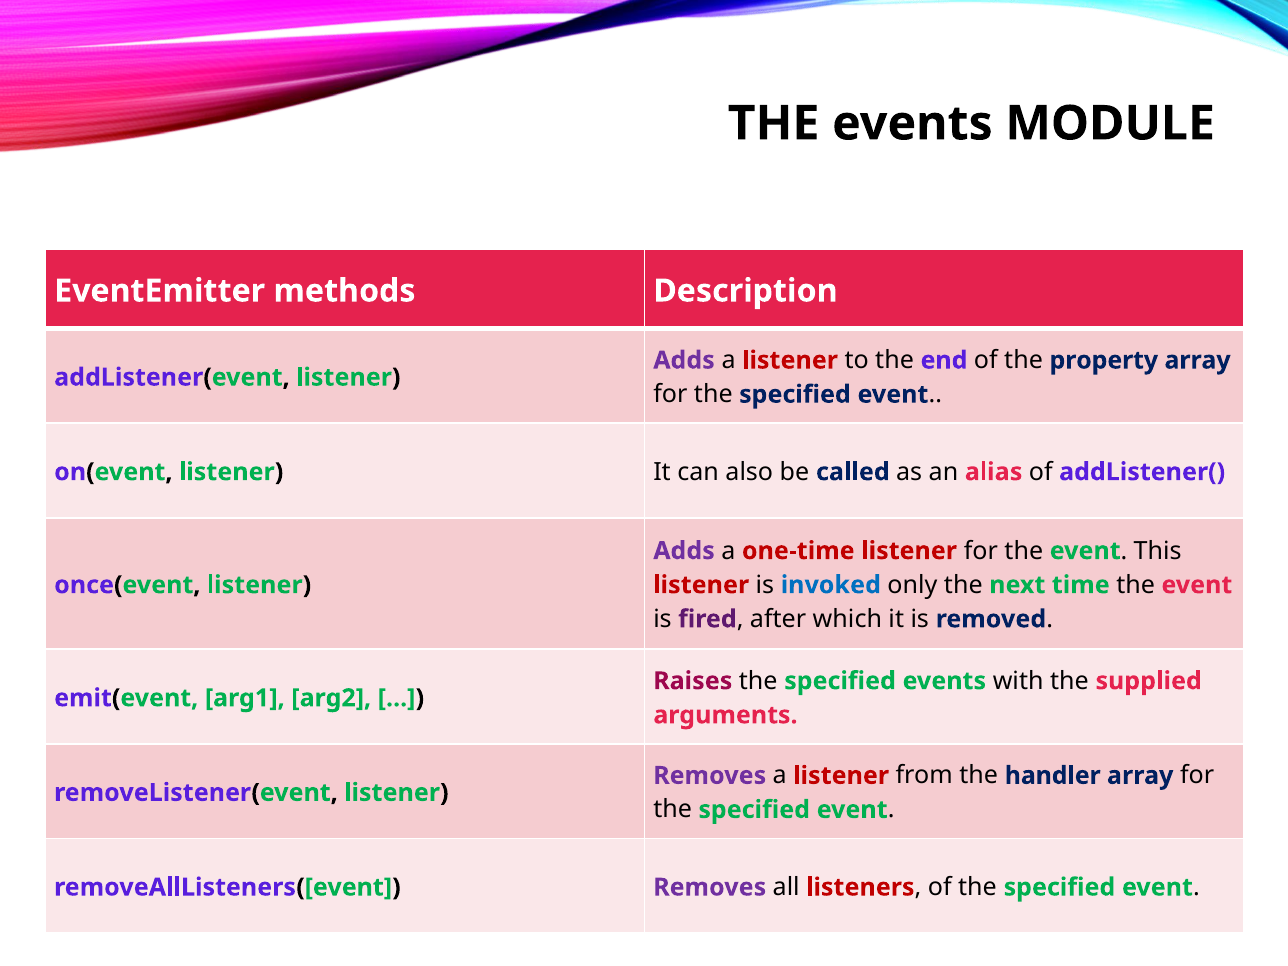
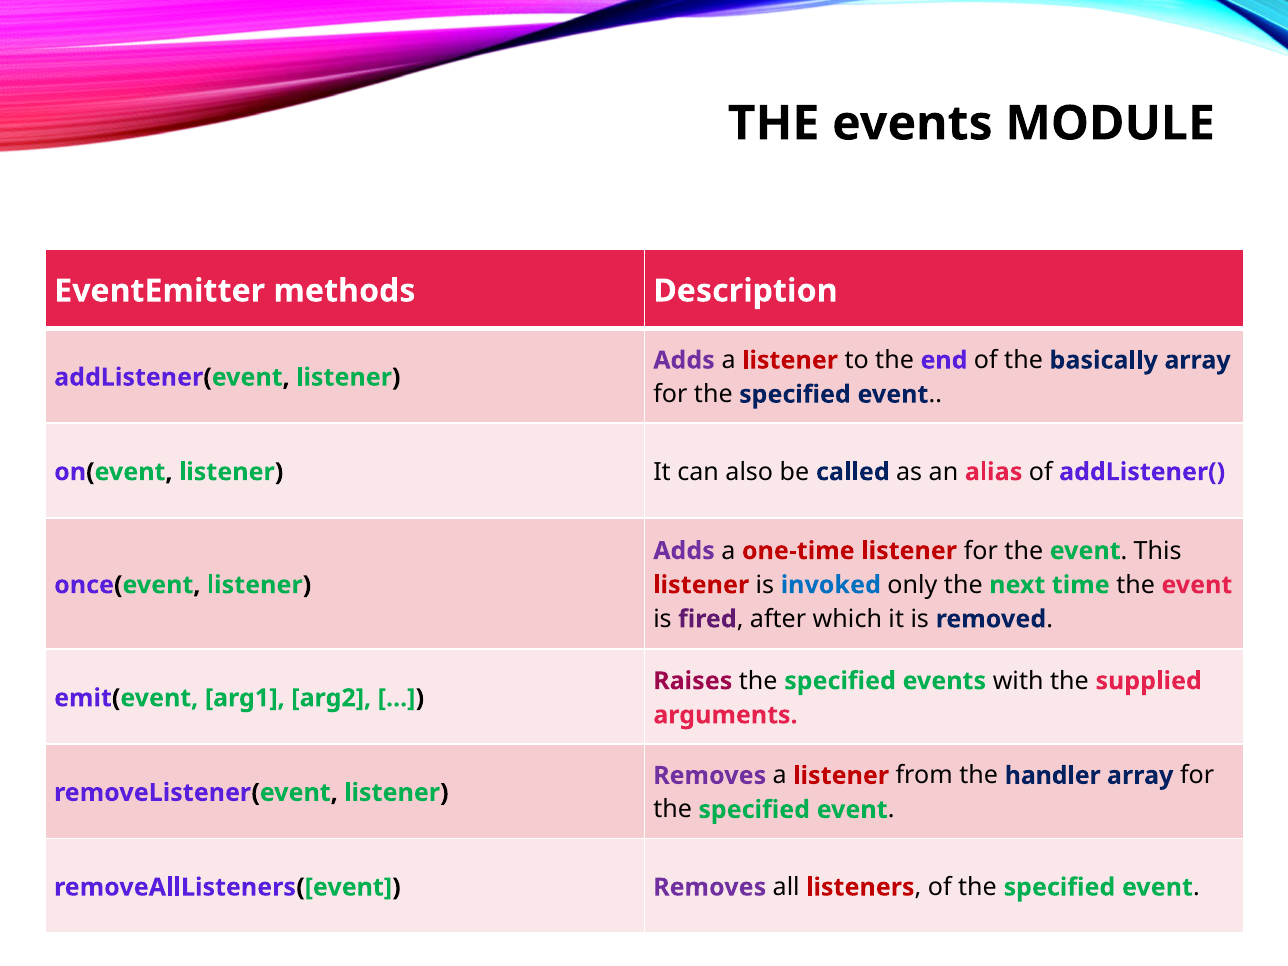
property: property -> basically (1104, 360)
